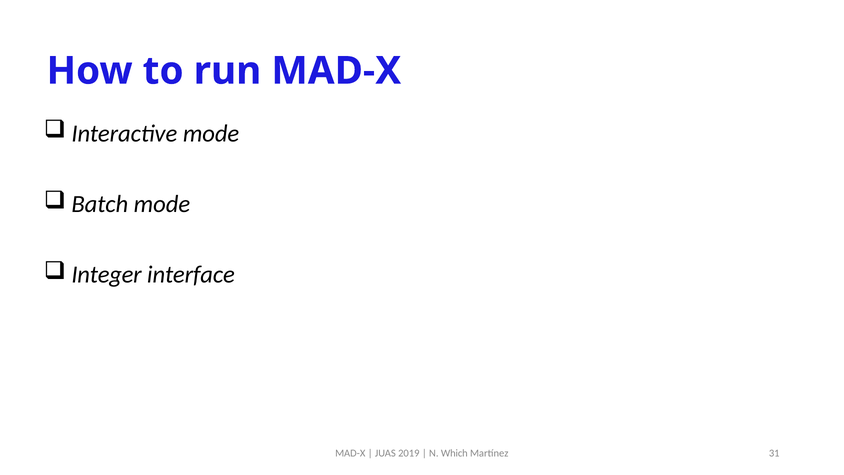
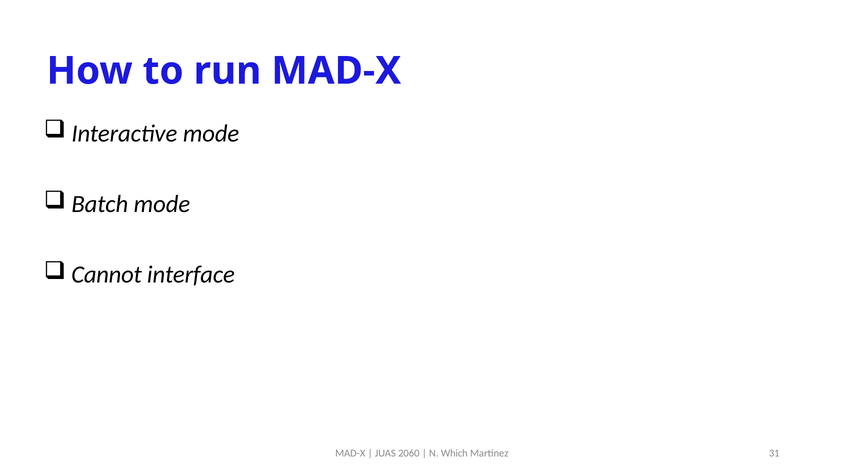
Integer: Integer -> Cannot (107, 275)
2019: 2019 -> 2060 (409, 453)
